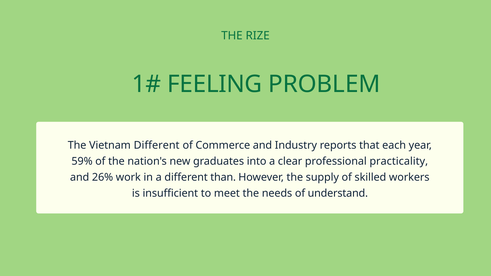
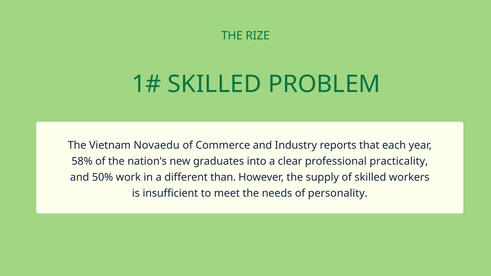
FEELING: FEELING -> SKILLED (215, 84)
Vietnam Different: Different -> Novaedu (157, 145)
59%: 59% -> 58% (82, 161)
26%: 26% -> 50% (103, 178)
understand: understand -> personality (338, 194)
